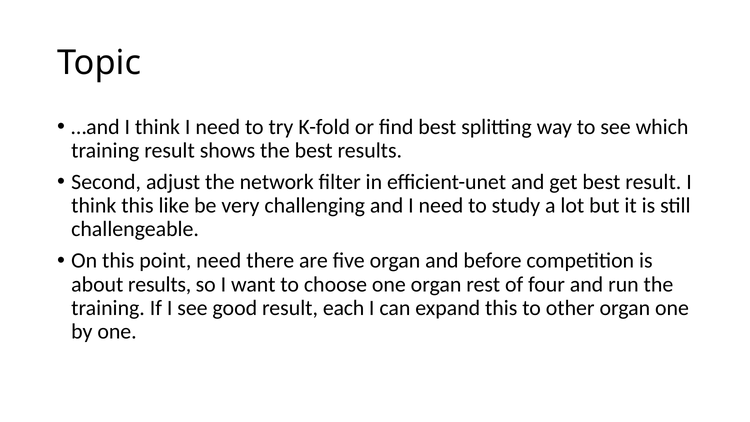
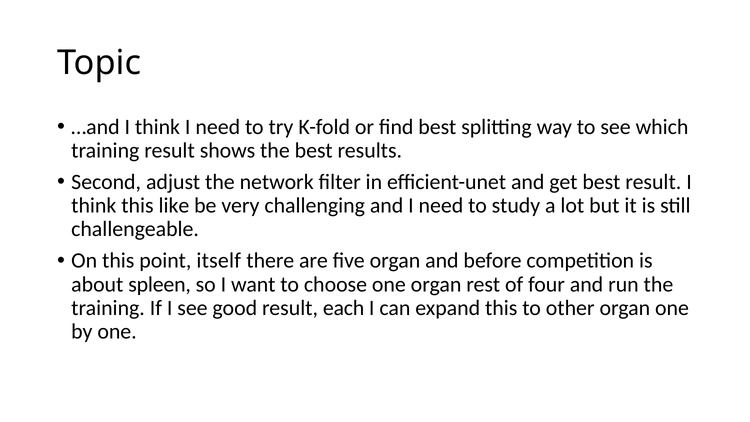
point need: need -> itself (219, 261)
about results: results -> spleen (160, 284)
